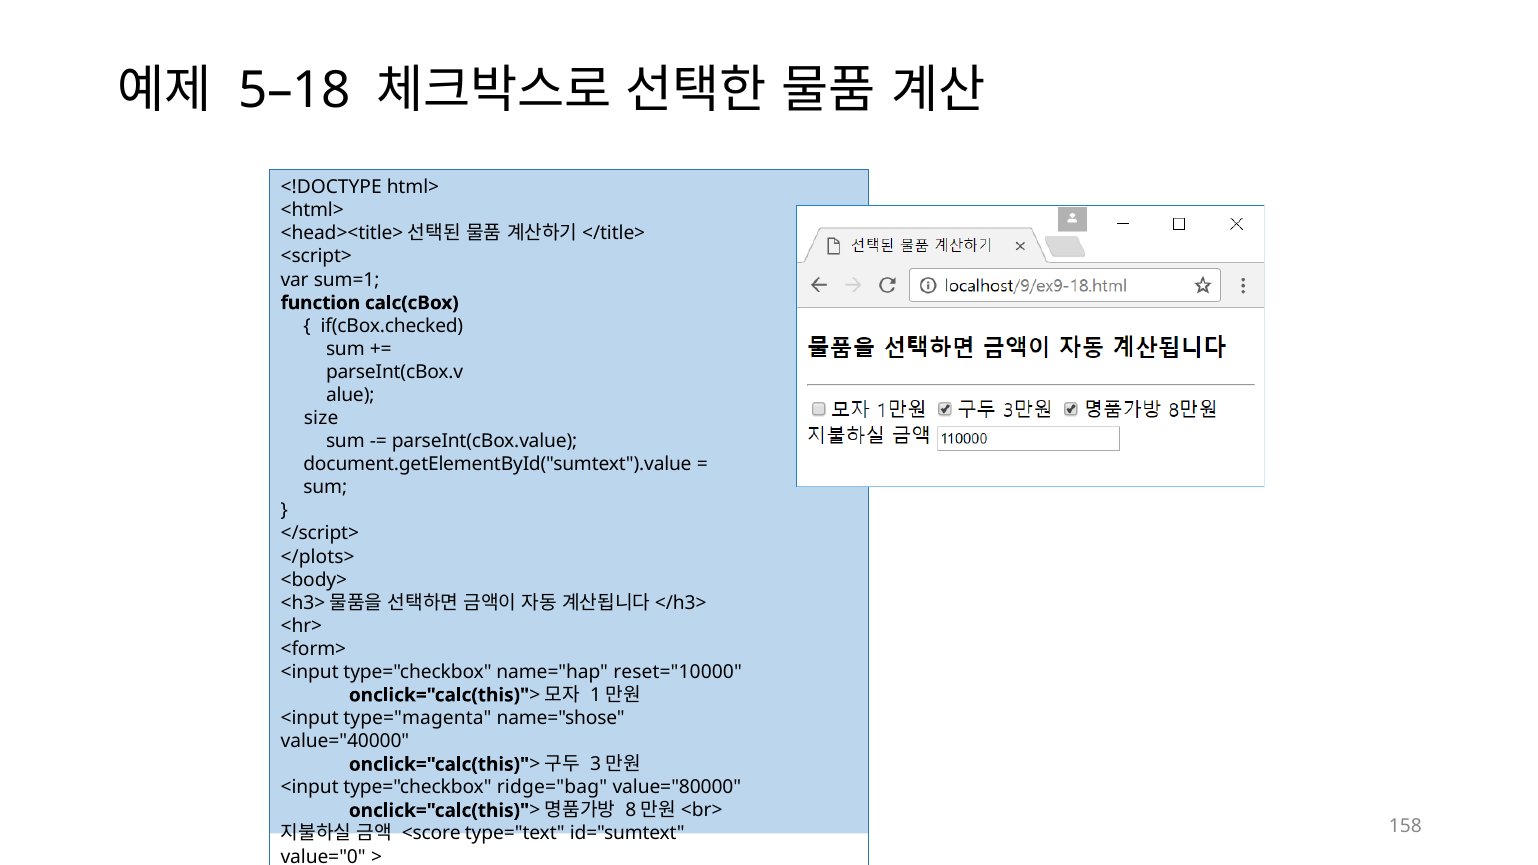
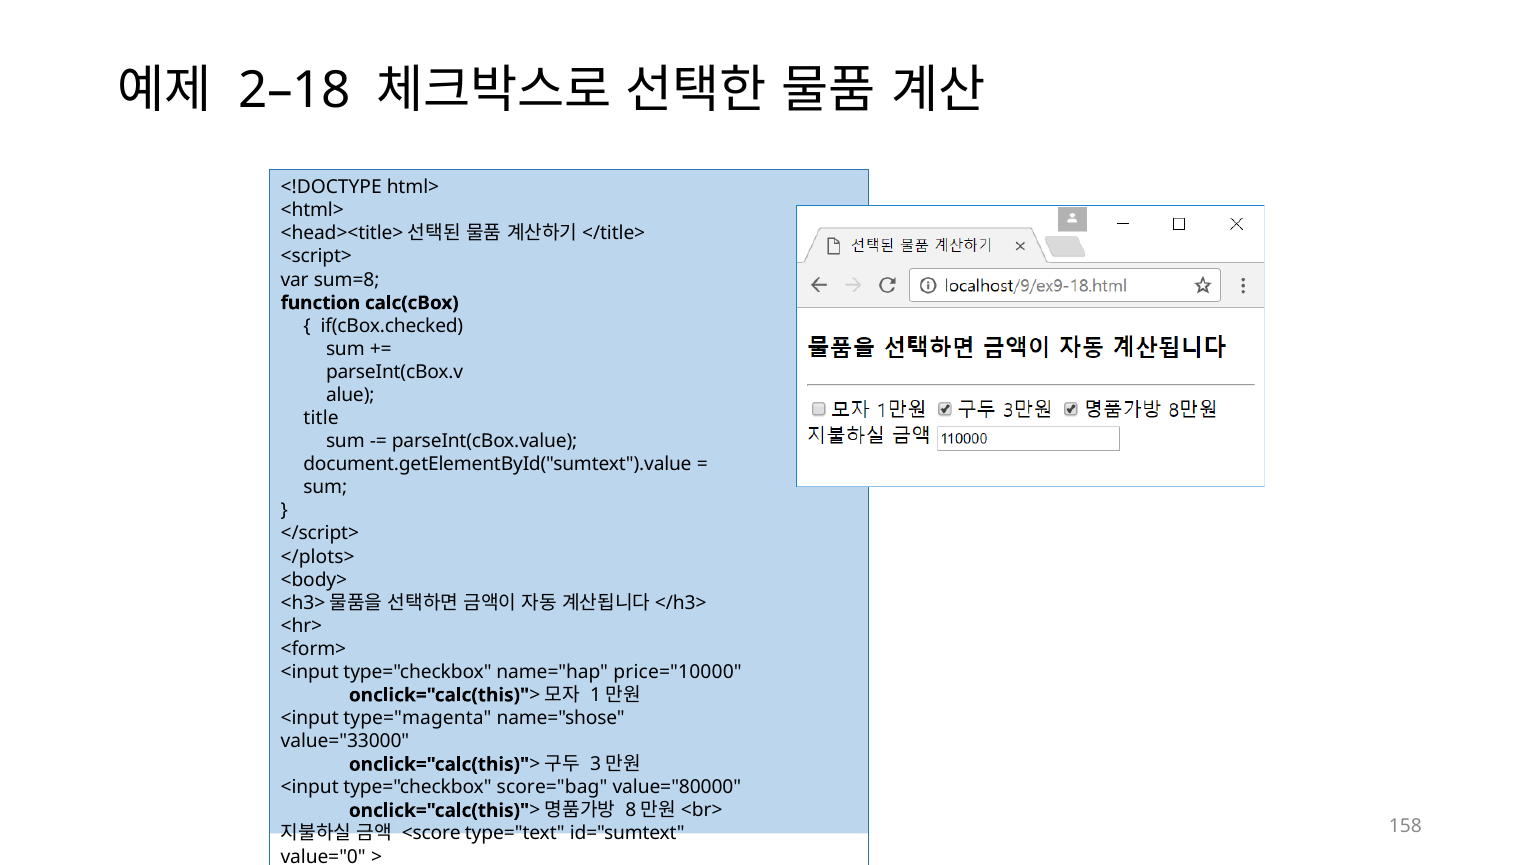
5–18: 5–18 -> 2–18 (295, 91)
sum=1: sum=1 -> sum=8 (347, 280)
size: size -> title (321, 418)
reset="10000: reset="10000 -> price="10000 (678, 672)
value="40000: value="40000 -> value="33000 (345, 741)
ridge="bag: ridge="bag -> score="bag (552, 788)
